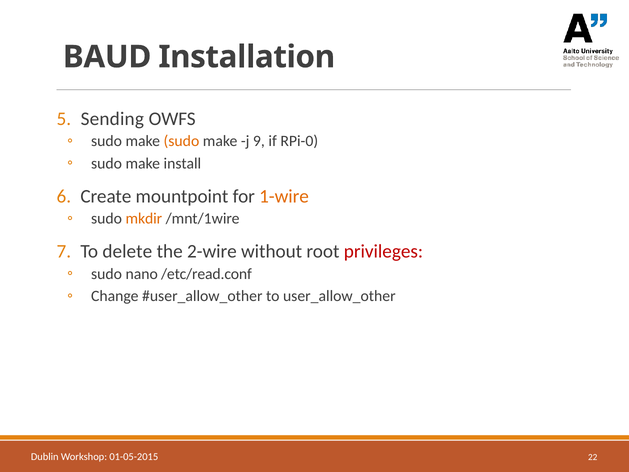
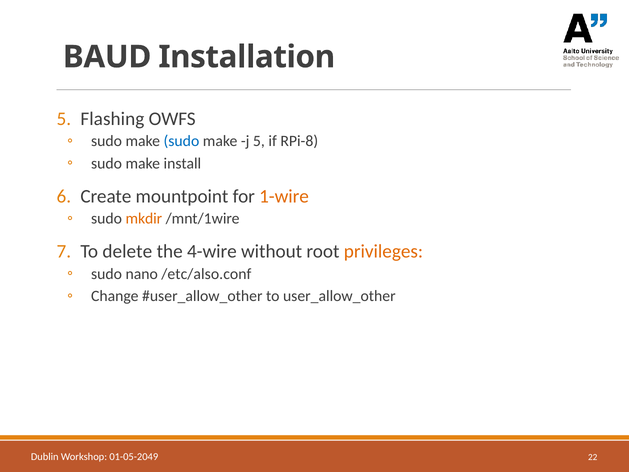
Sending: Sending -> Flashing (112, 119)
sudo colour: orange -> blue (181, 141)
j 9: 9 -> 5 (259, 141)
RPi-0: RPi-0 -> RPi-8 (299, 141)
2-wire: 2-wire -> 4-wire (212, 251)
privileges colour: red -> orange (383, 251)
/etc/read.conf: /etc/read.conf -> /etc/also.conf (206, 274)
01-05-2015: 01-05-2015 -> 01-05-2049 (134, 457)
